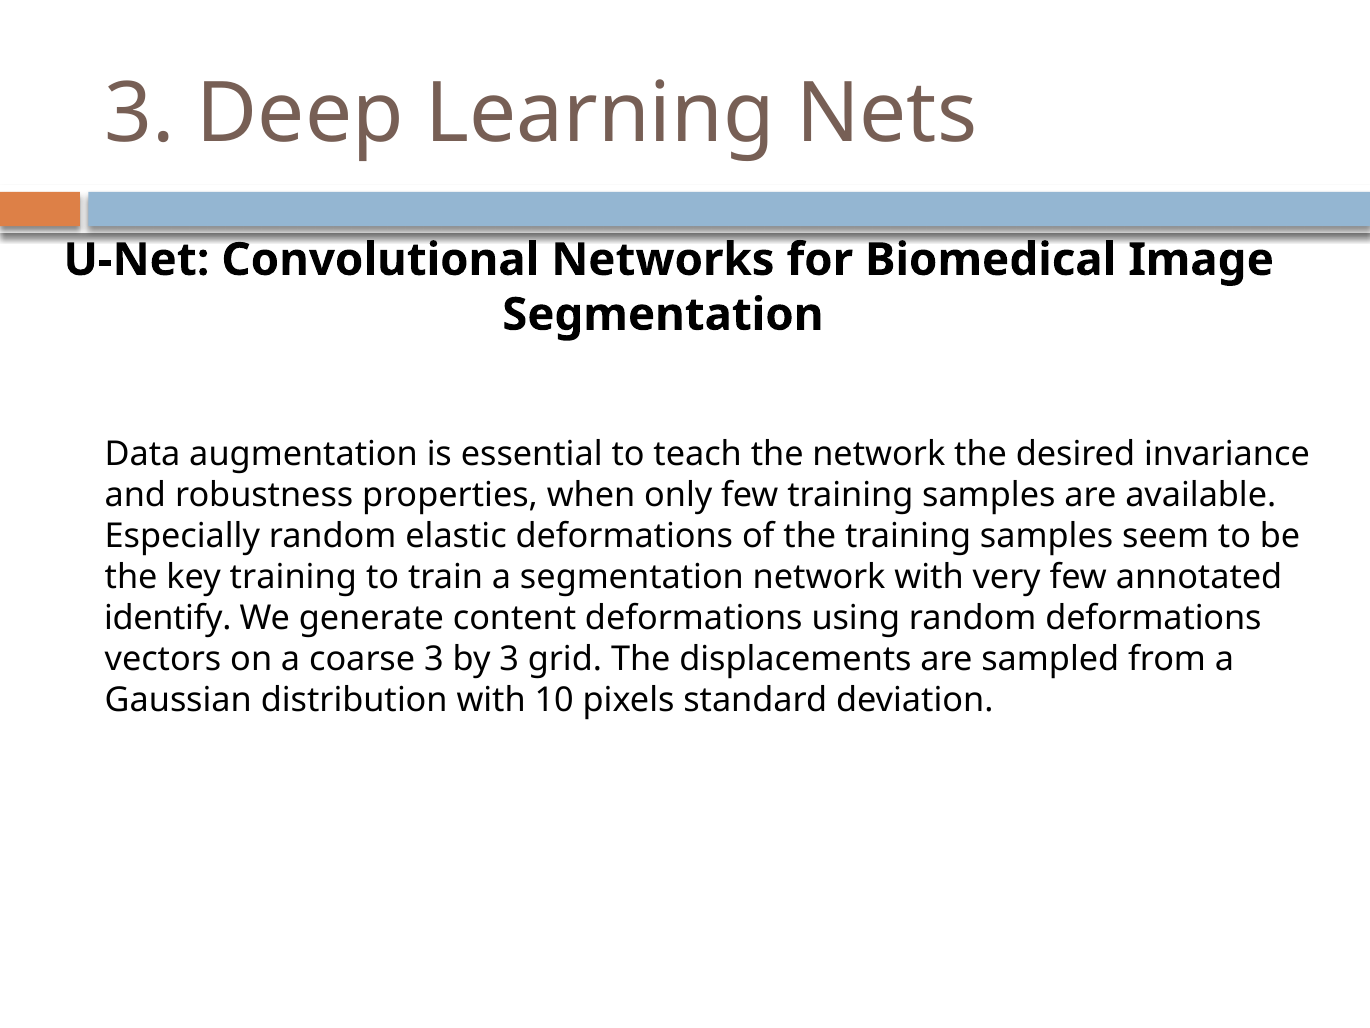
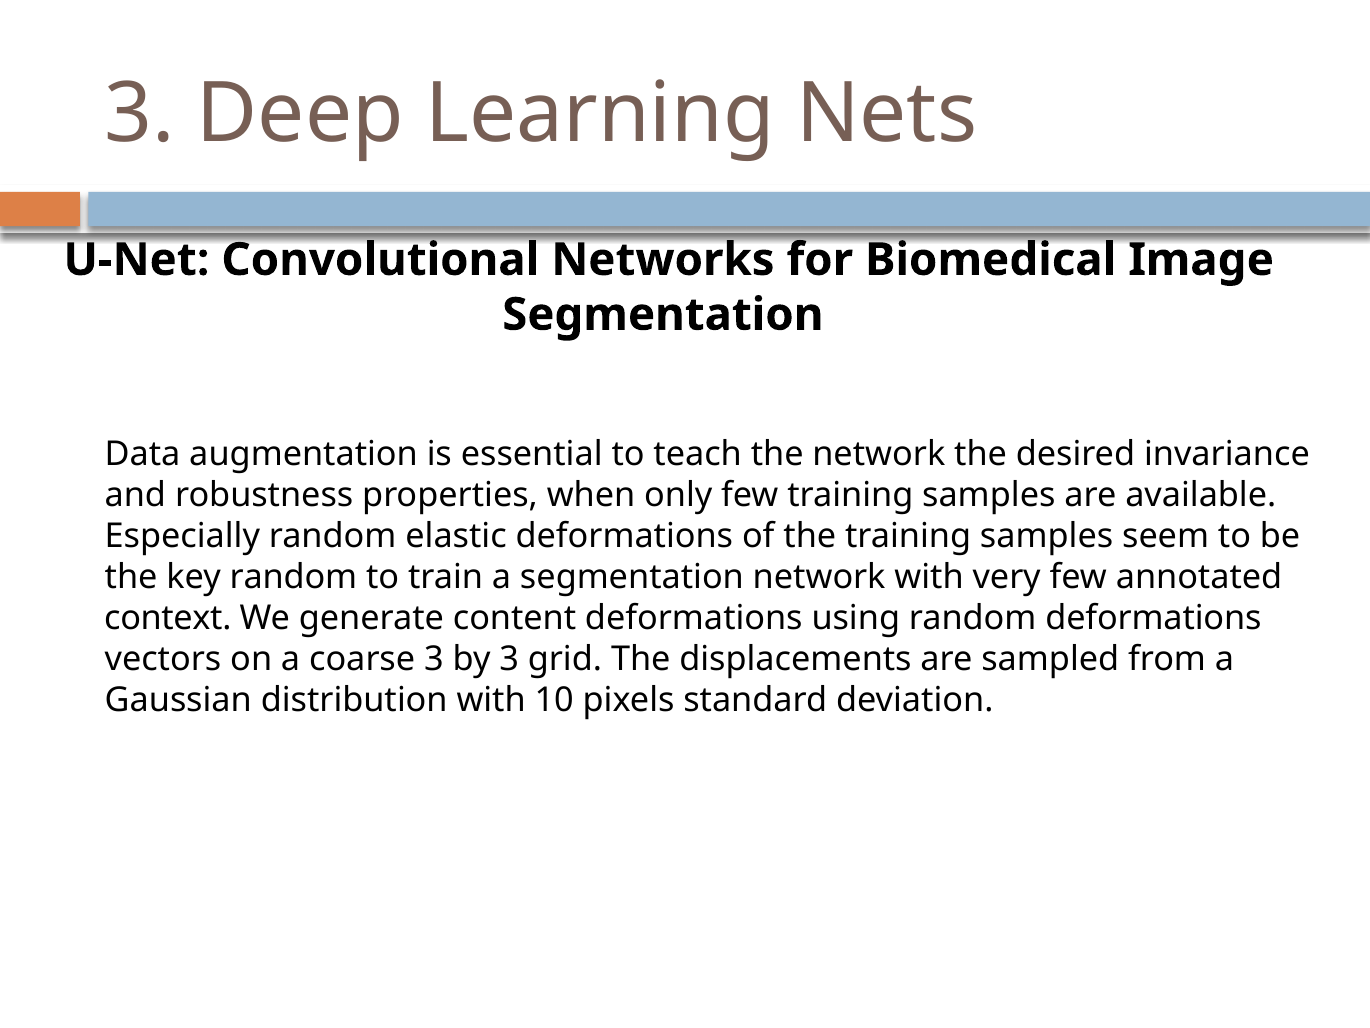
key training: training -> random (293, 577)
identify: identify -> context (168, 618)
